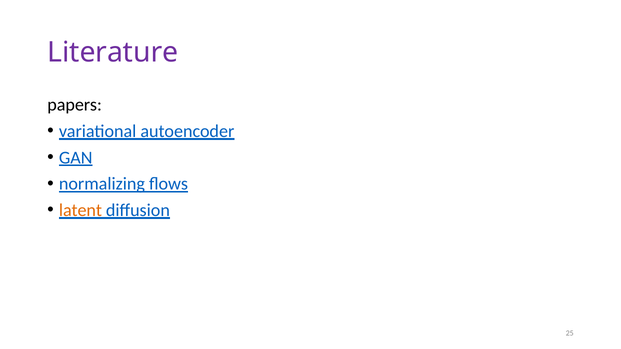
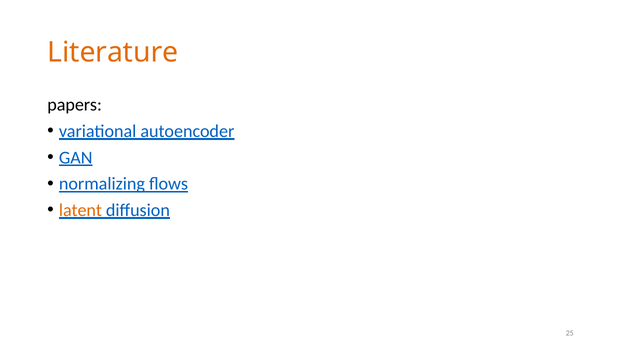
Literature colour: purple -> orange (113, 52)
